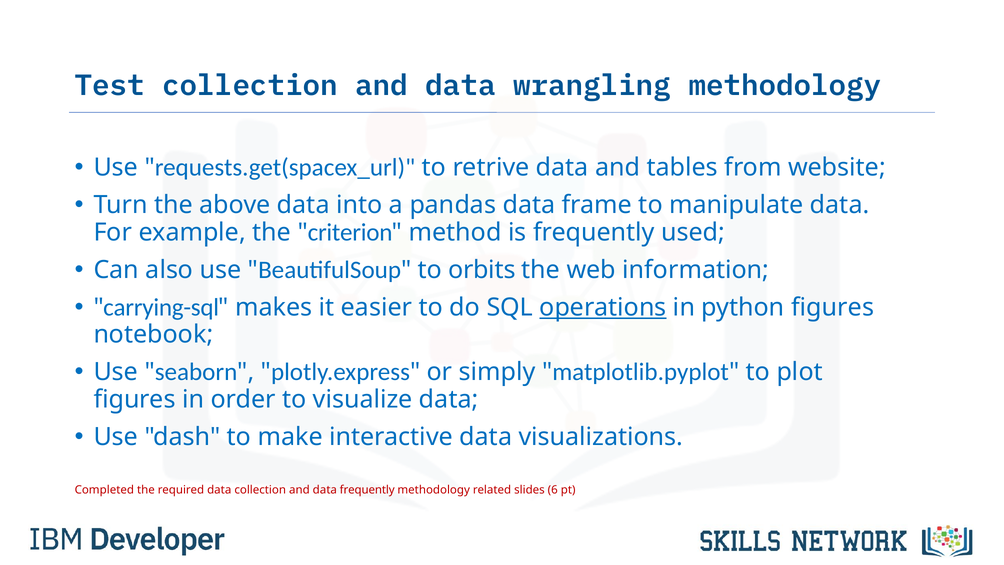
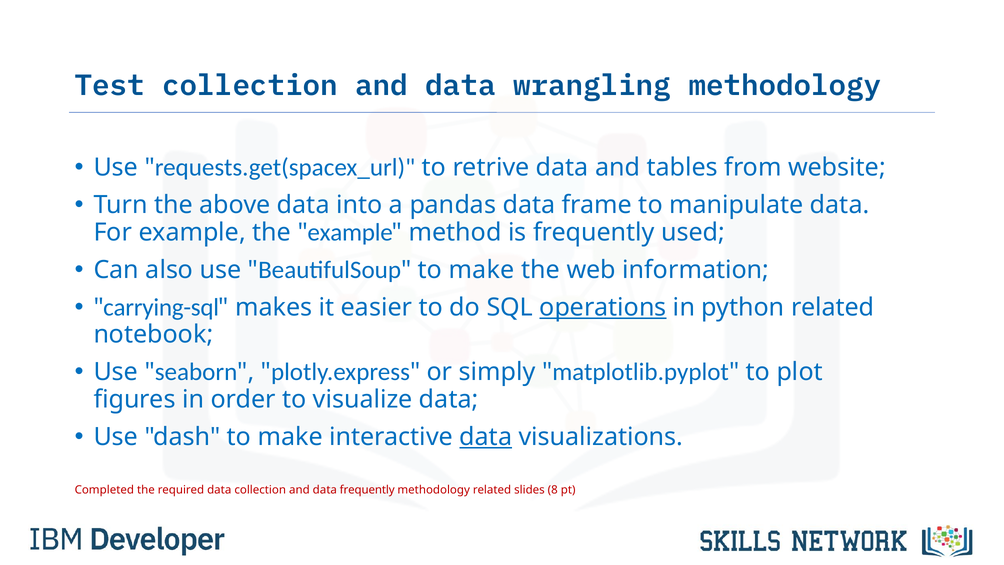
criterion: criterion -> example (350, 232)
orbits: orbits -> make (482, 270)
python figures: figures -> related (833, 307)
data underline: none -> present (486, 437)
6: 6 -> 8 (553, 490)
